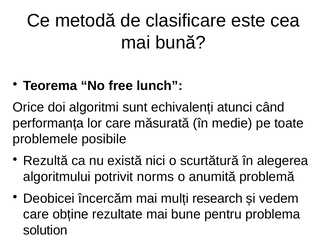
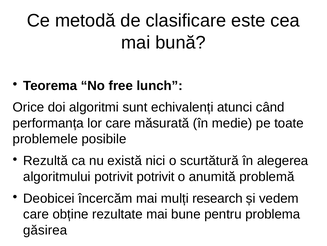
potrivit norms: norms -> potrivit (156, 176)
solution: solution -> găsirea (45, 229)
